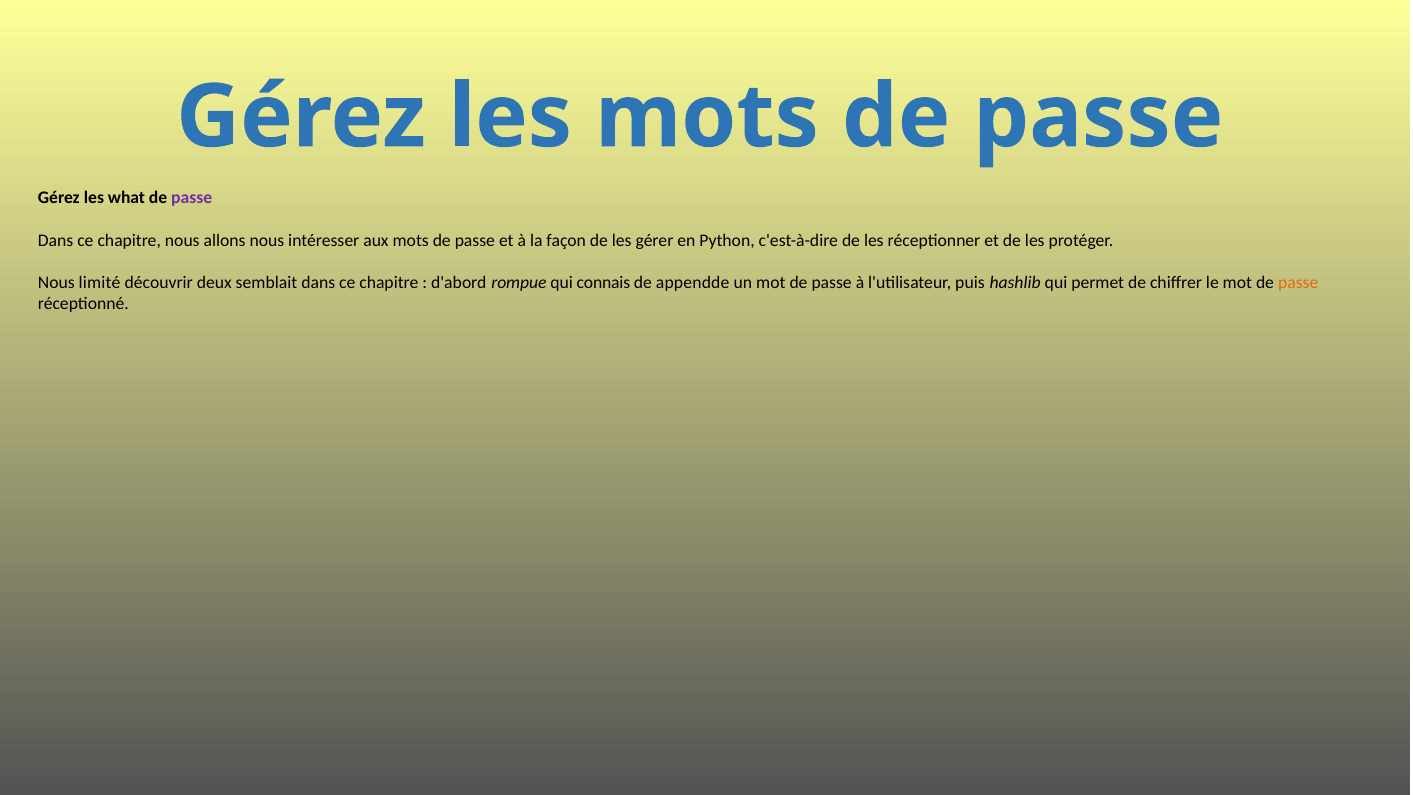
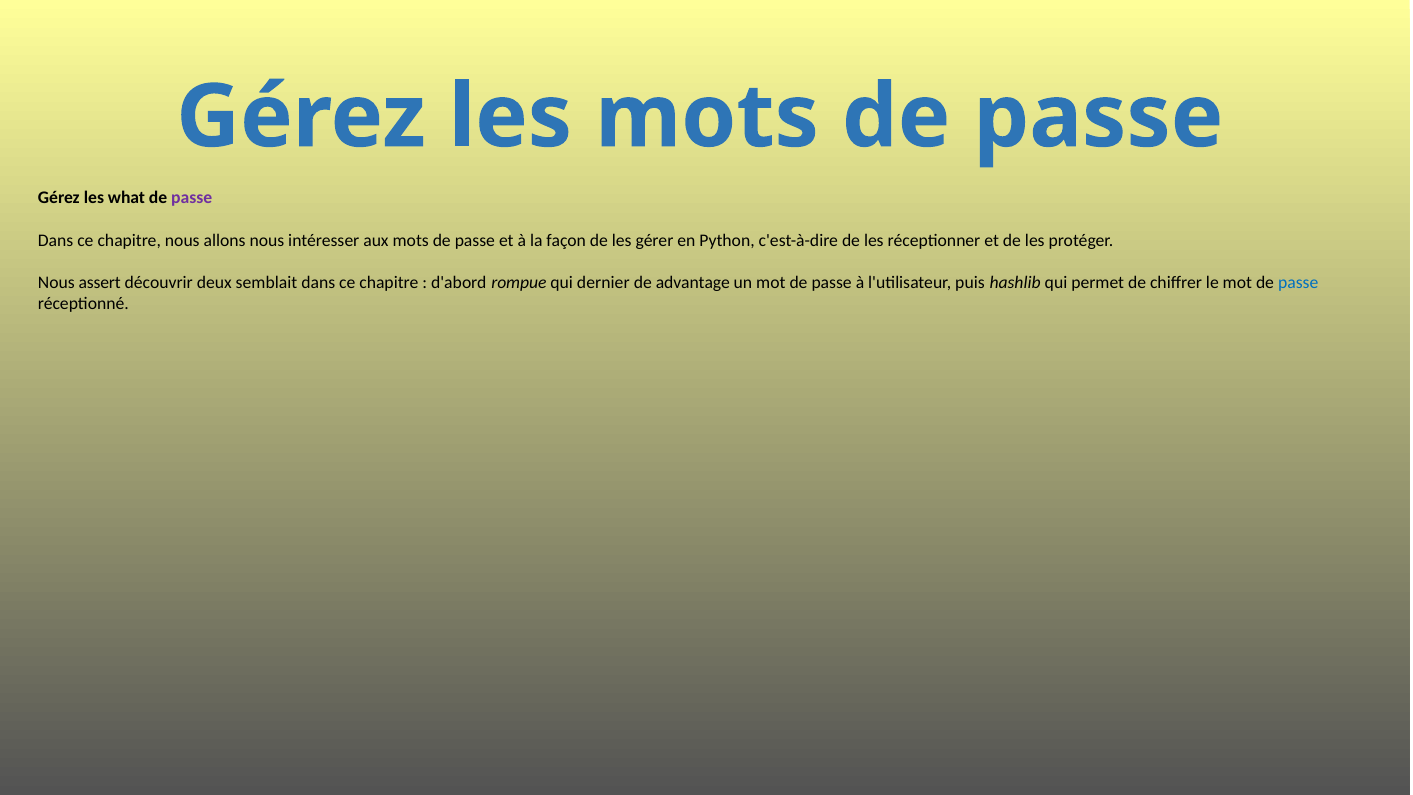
limité: limité -> assert (100, 283)
connais: connais -> dernier (603, 283)
appendde: appendde -> advantage (693, 283)
passe colour: orange -> blue (1298, 283)
